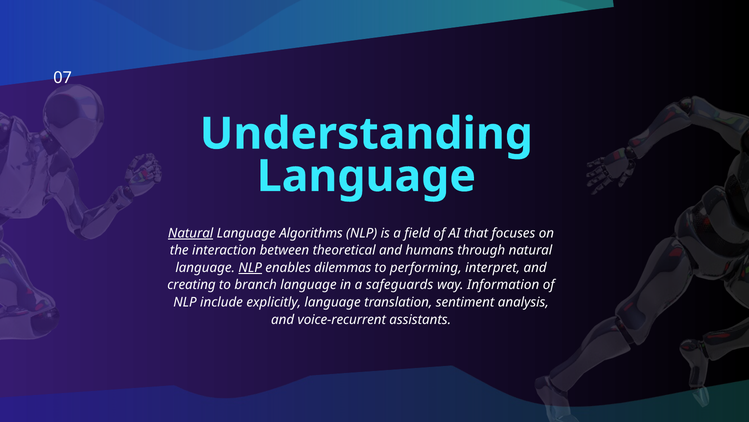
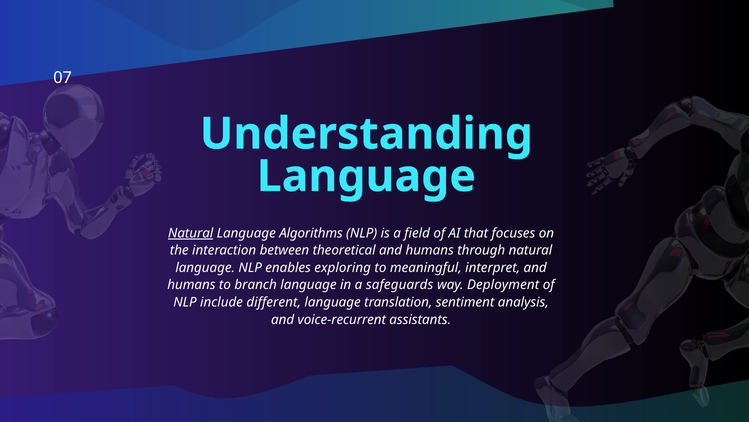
NLP underline: present -> none (250, 267)
dilemmas: dilemmas -> exploring (343, 267)
performing: performing -> meaningful (426, 267)
creating: creating -> humans (191, 285)
Information: Information -> Deployment (503, 285)
explicitly: explicitly -> different (274, 302)
